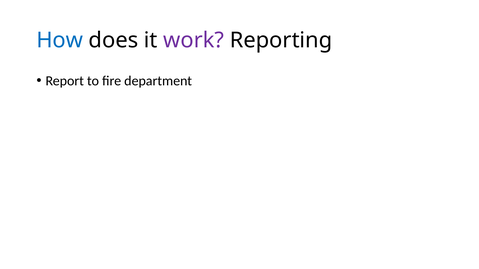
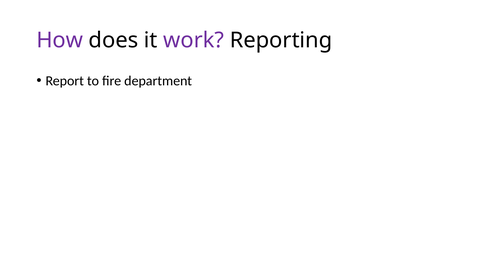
How colour: blue -> purple (60, 40)
